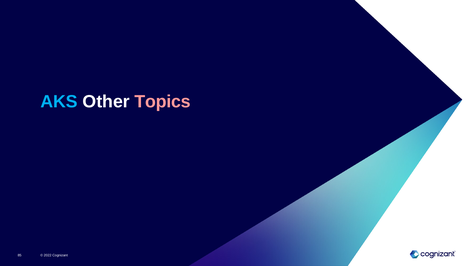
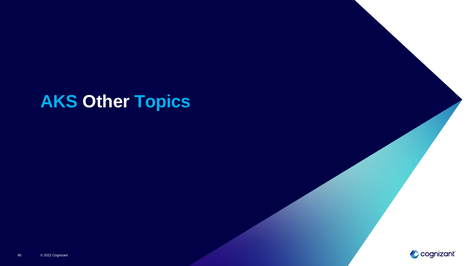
Topics colour: pink -> light blue (163, 102)
